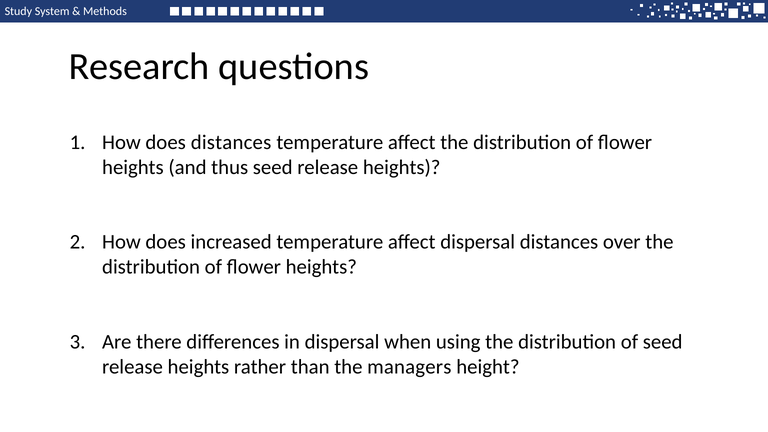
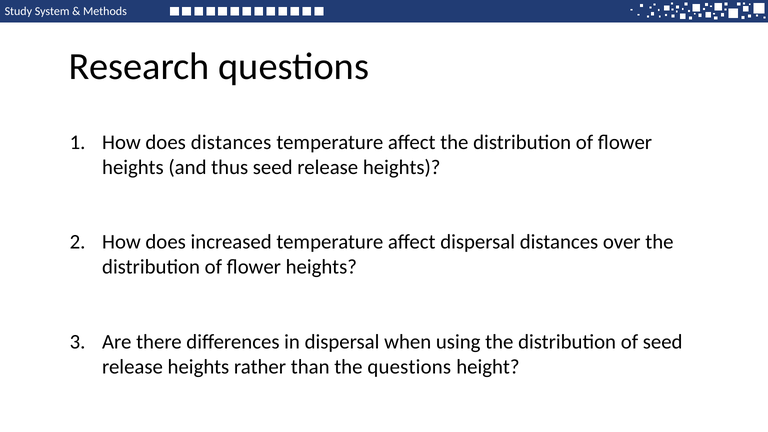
the managers: managers -> questions (409, 367)
